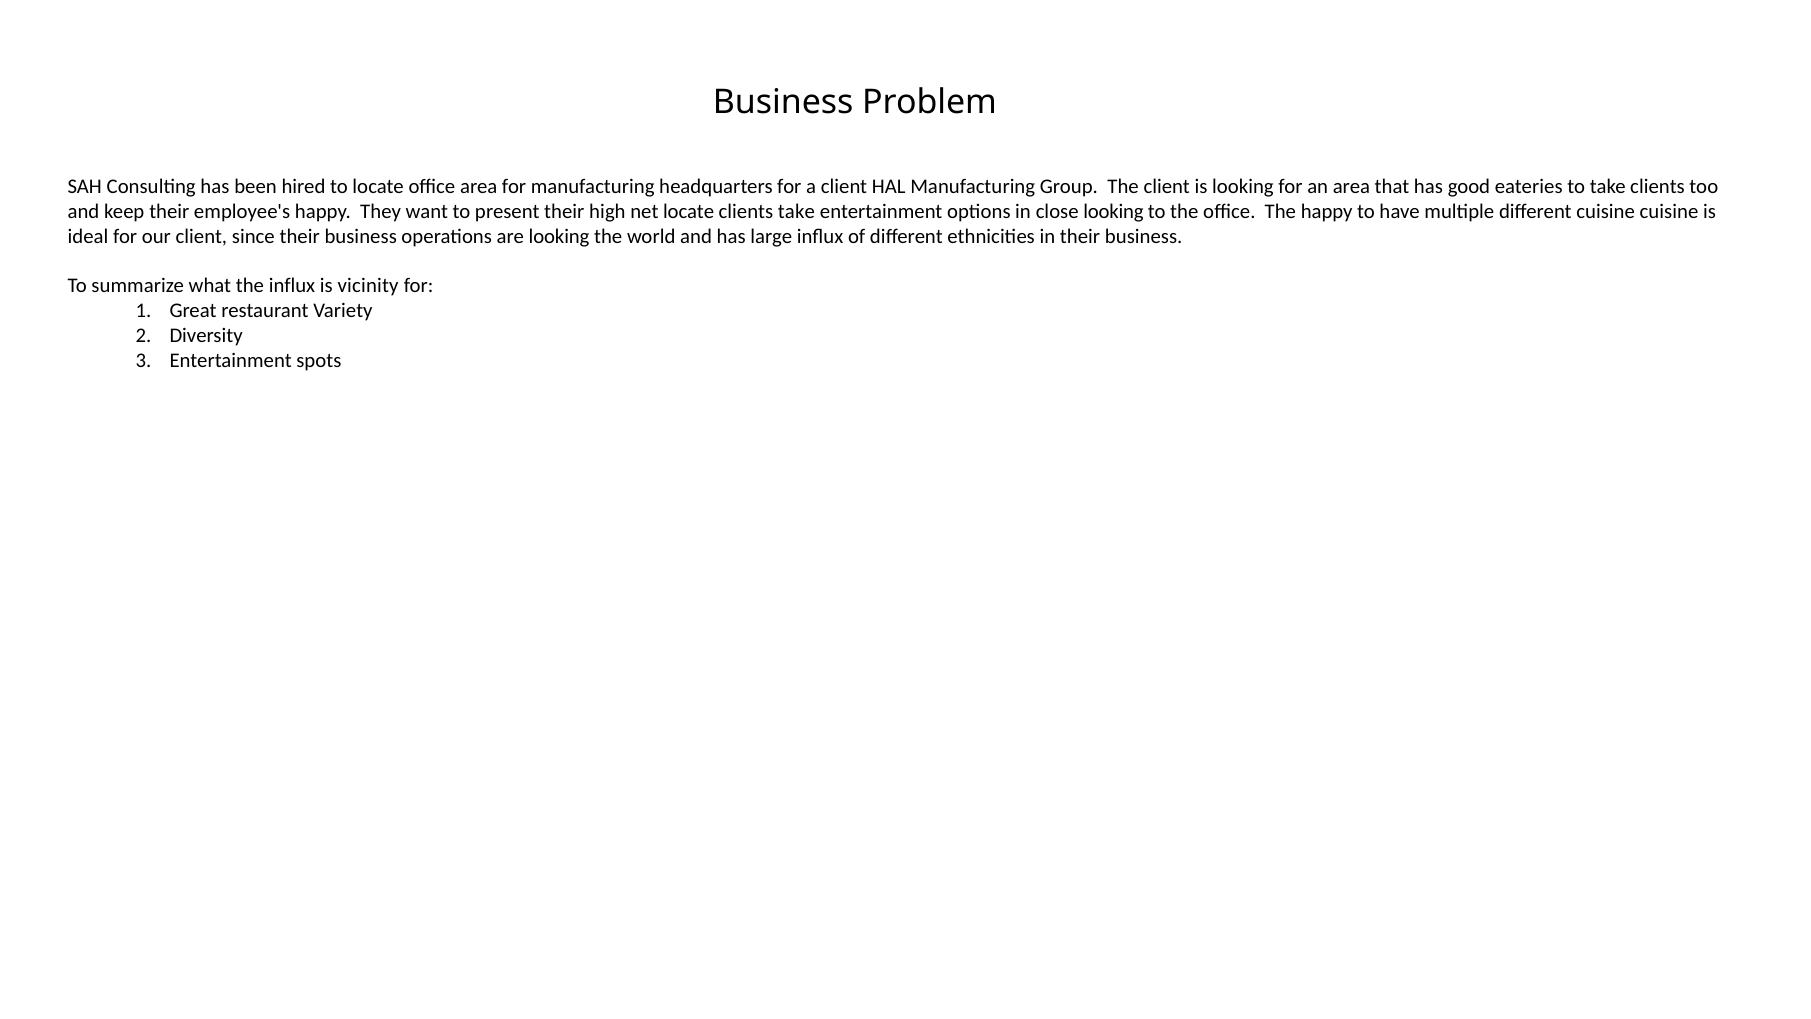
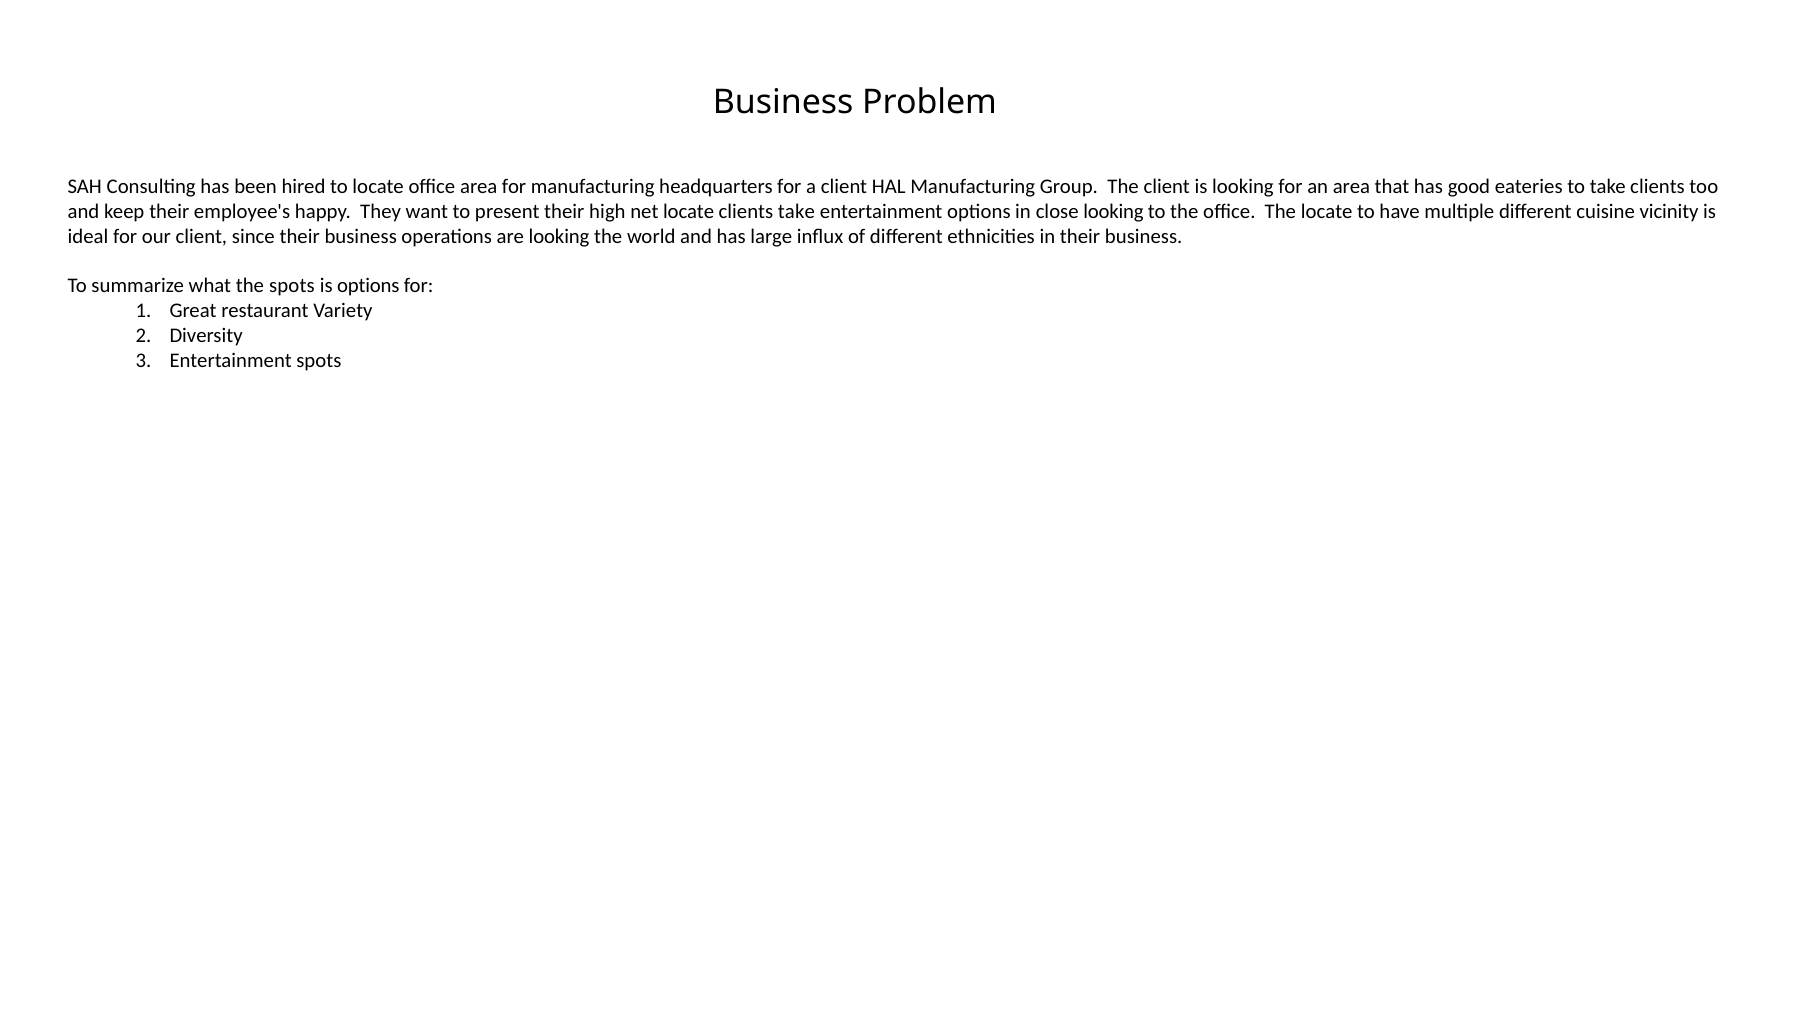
The happy: happy -> locate (1327, 211)
cuisine cuisine: cuisine -> vicinity (1669, 211)
the influx: influx -> spots (292, 286)
is vicinity: vicinity -> options (368, 286)
